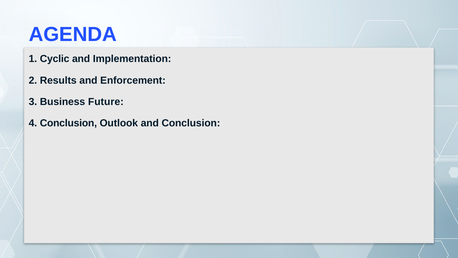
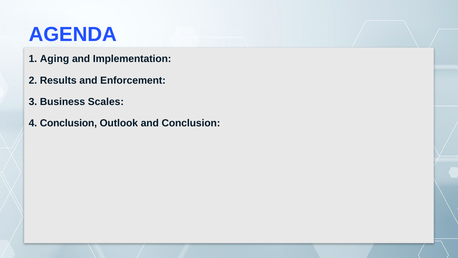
Cyclic: Cyclic -> Aging (55, 59)
Future: Future -> Scales (106, 102)
